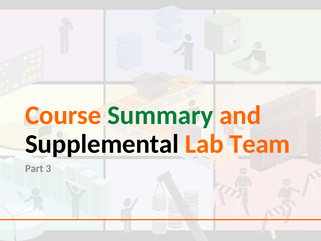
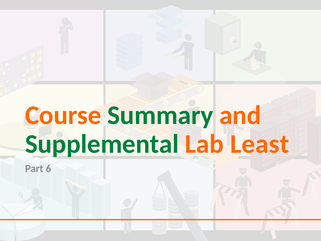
Supplemental colour: black -> green (102, 144)
Team: Team -> Least (260, 144)
3: 3 -> 6 (48, 168)
